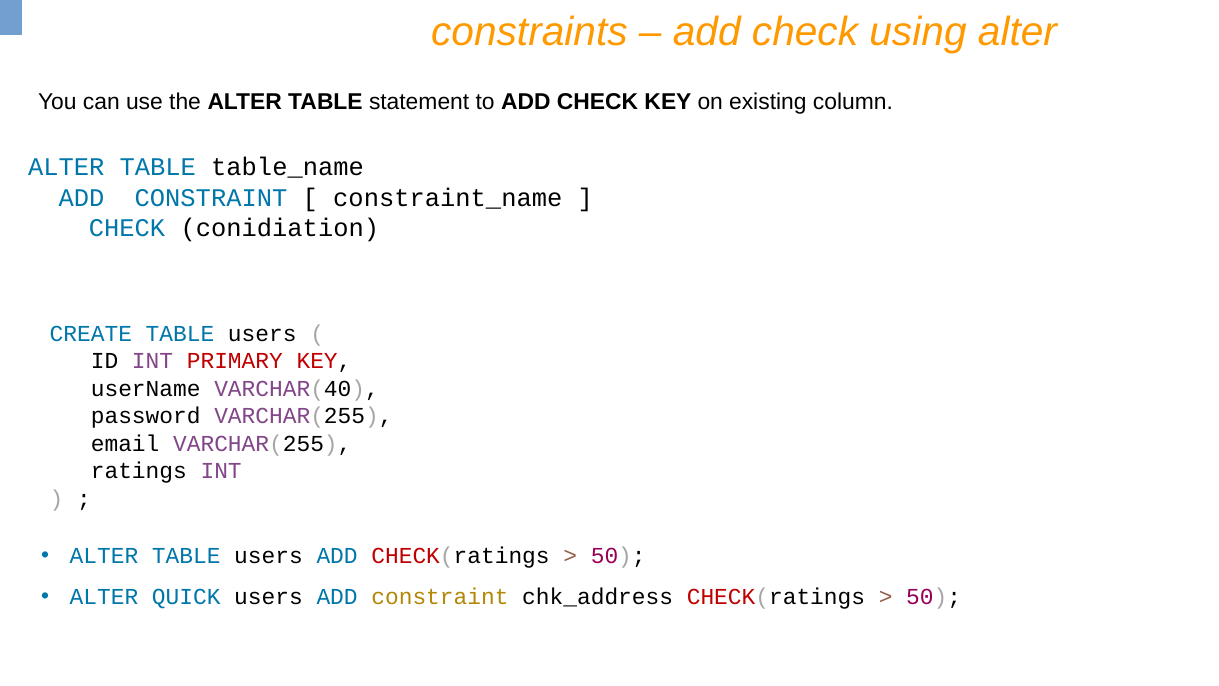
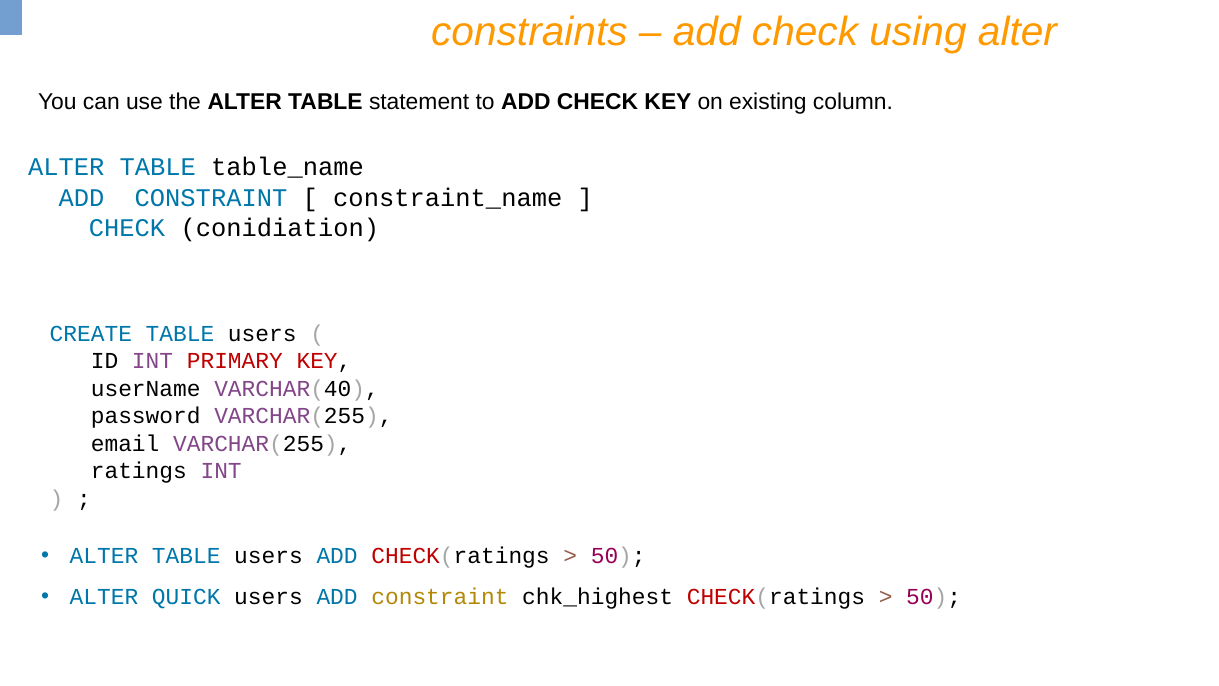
chk_address: chk_address -> chk_highest (598, 597)
